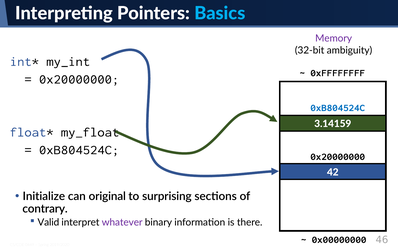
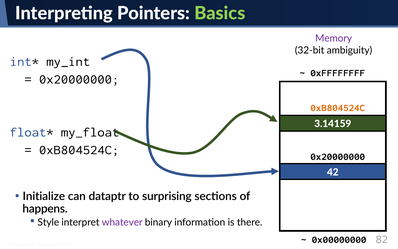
Basics colour: light blue -> light green (220, 13)
0xB804524C colour: blue -> orange (338, 108)
original: original -> dataptr (107, 196)
contrary: contrary -> happens (45, 209)
Valid: Valid -> Style (48, 222)
46: 46 -> 82 (382, 240)
